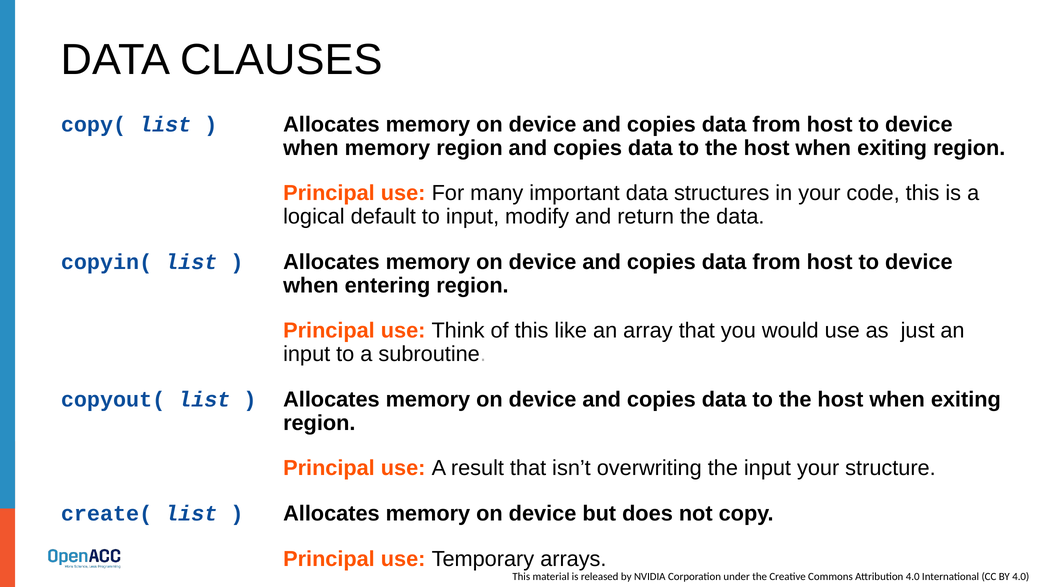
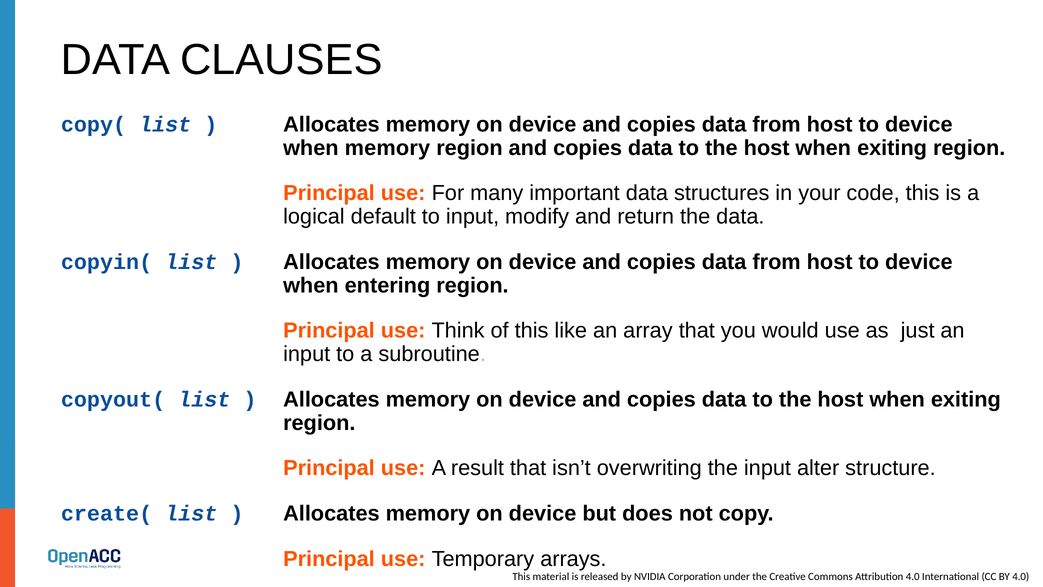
input your: your -> alter (818, 468)
